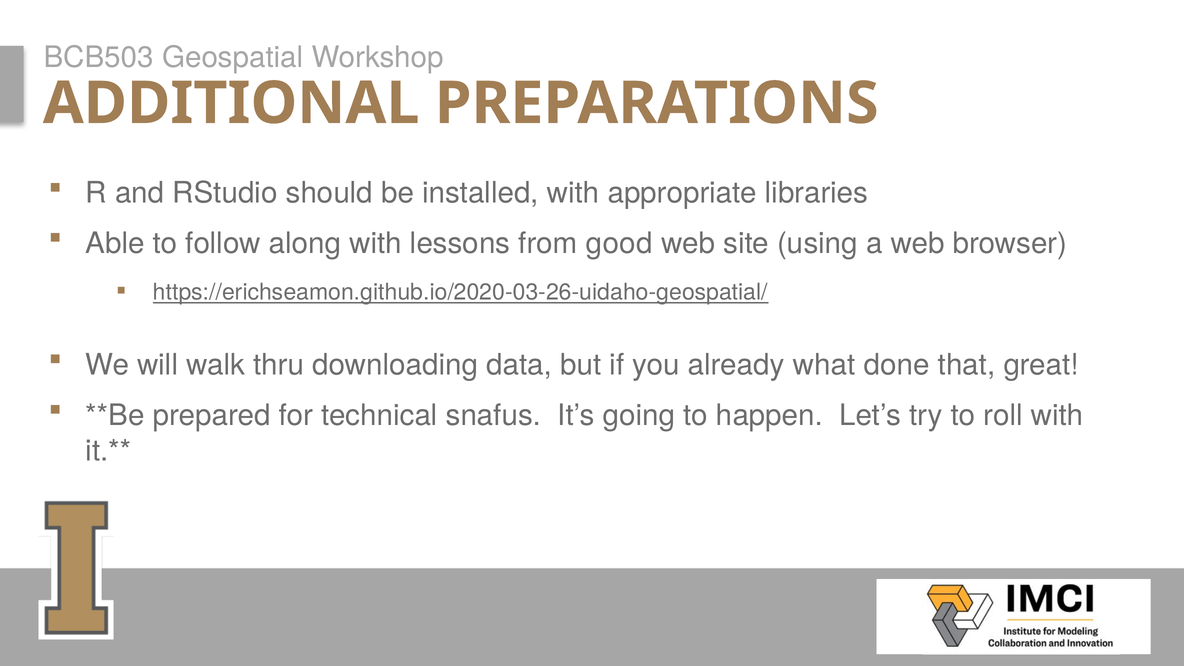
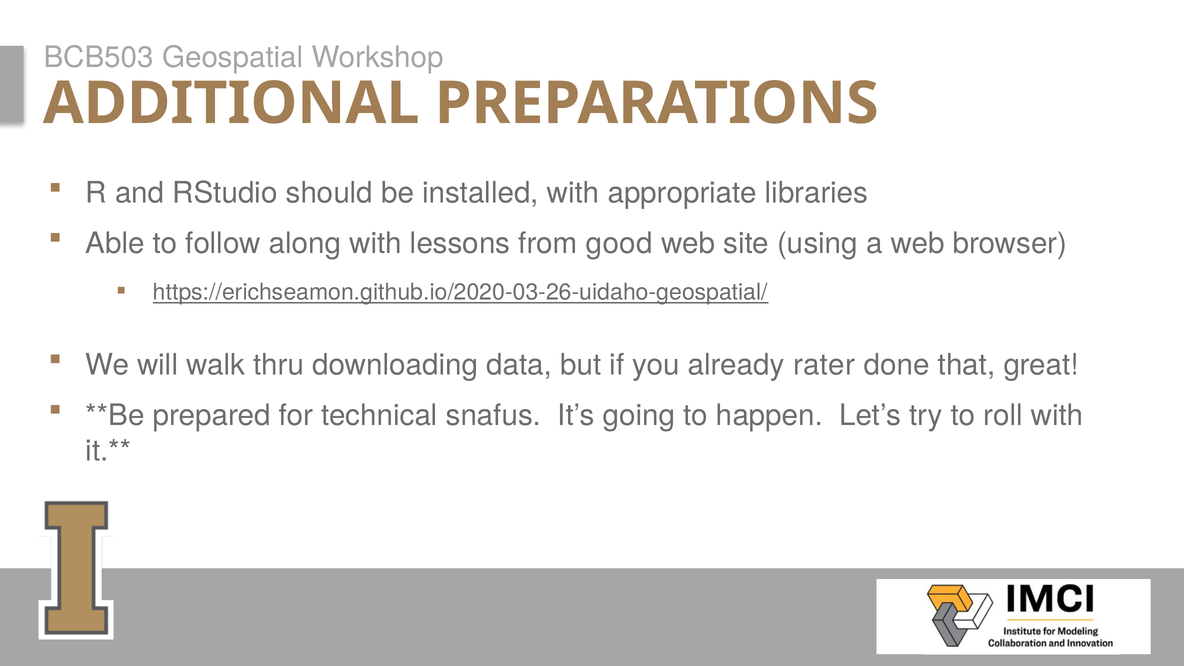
what: what -> rater (824, 365)
